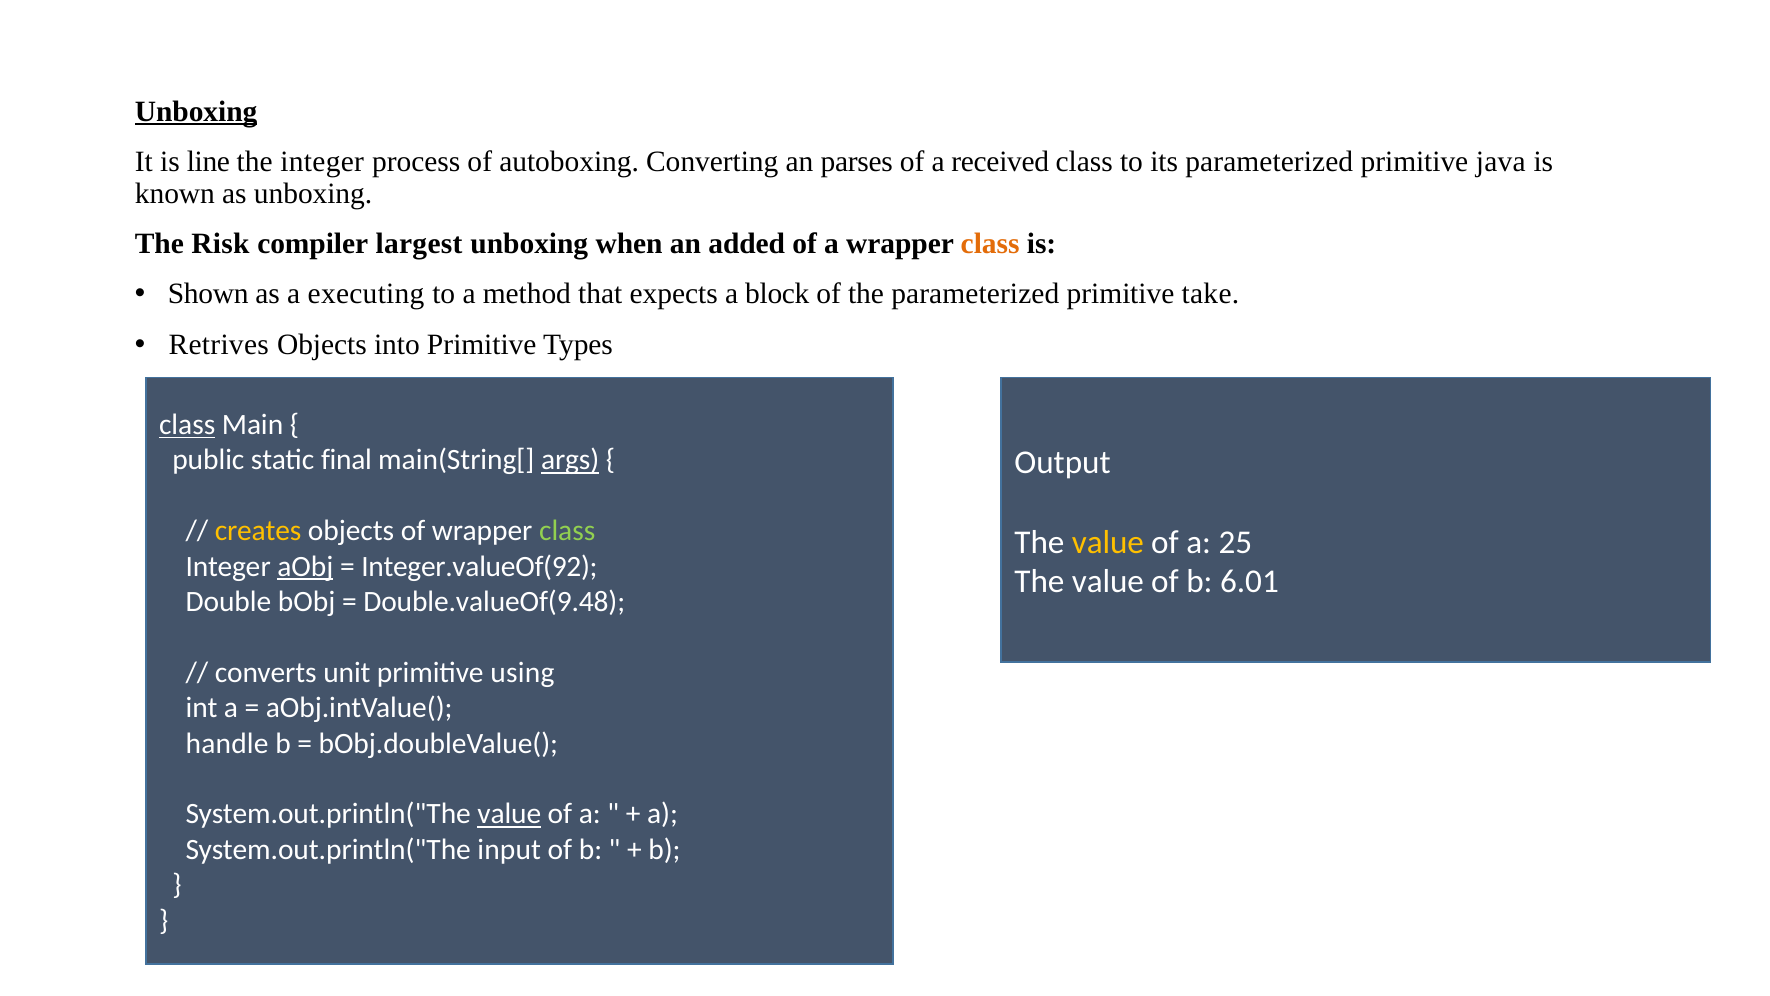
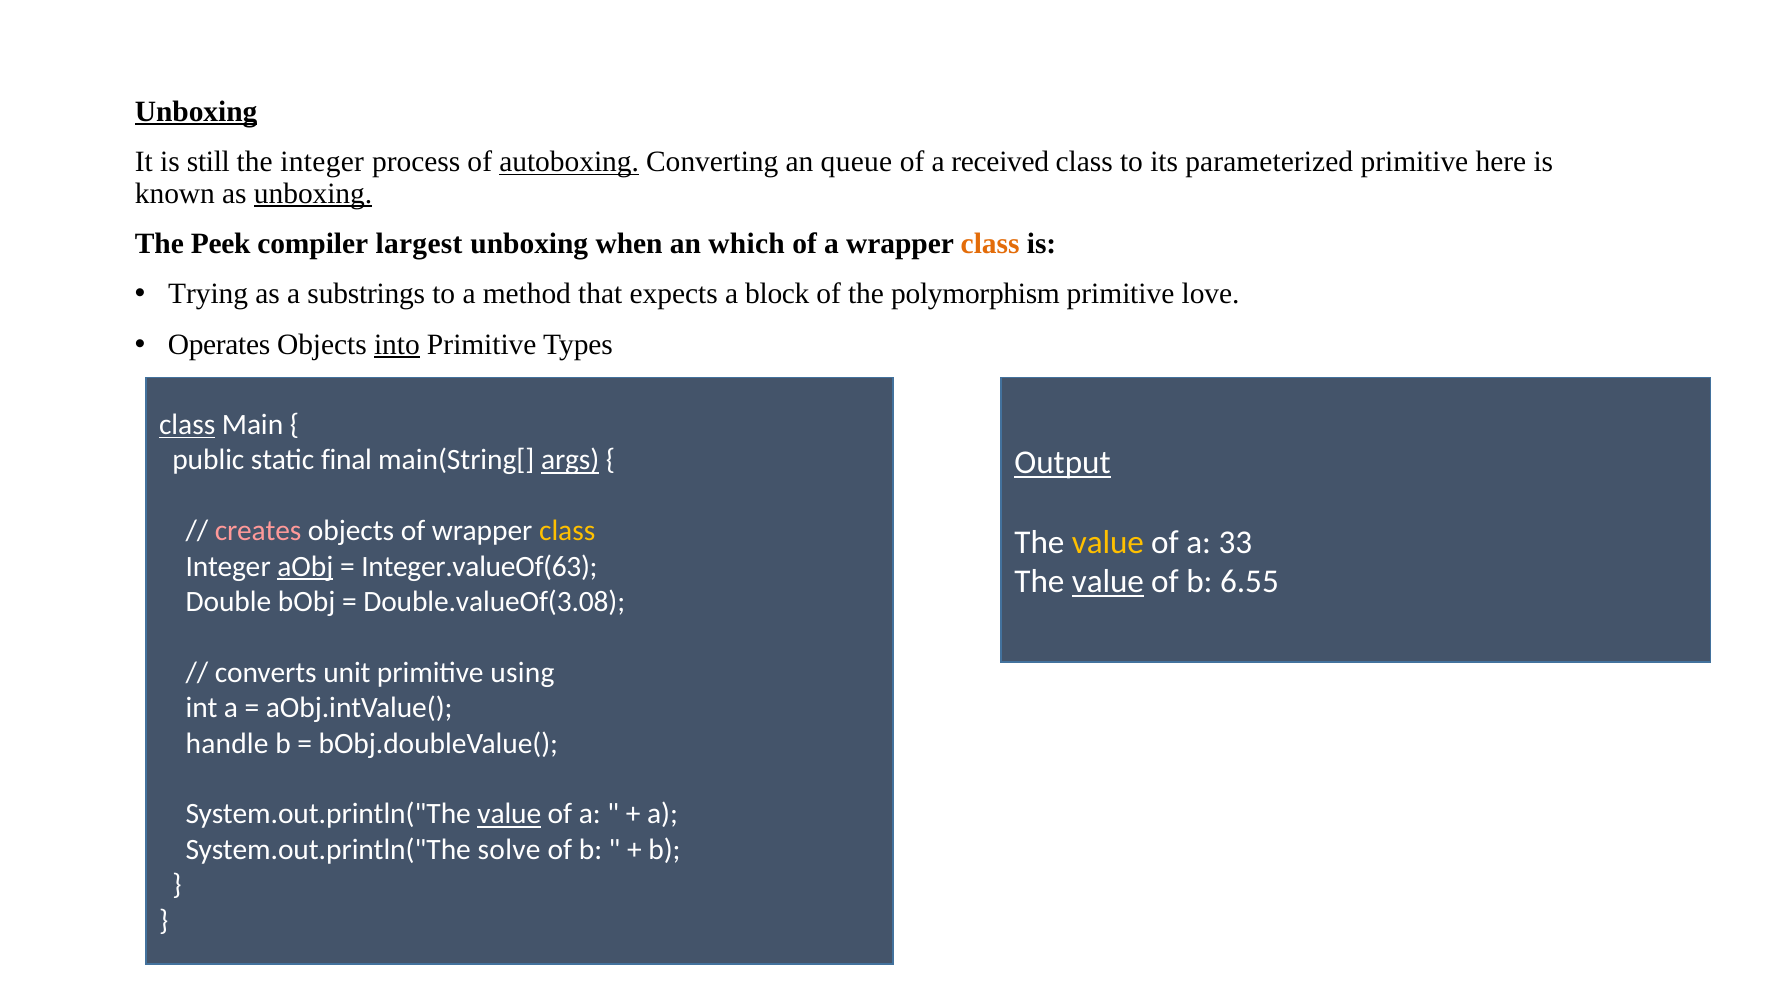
line: line -> still (208, 162)
autoboxing underline: none -> present (569, 162)
parses: parses -> queue (856, 162)
java: java -> here (1501, 162)
unboxing underline: none -> present (313, 194)
Risk: Risk -> Peek (221, 244)
added: added -> which (747, 244)
Shown: Shown -> Trying (208, 294)
executing: executing -> substrings (366, 294)
the parameterized: parameterized -> polymorphism (976, 294)
take: take -> love (1211, 294)
Retrives: Retrives -> Operates (219, 344)
into underline: none -> present (397, 344)
Output underline: none -> present (1063, 462)
creates colour: yellow -> pink (258, 531)
class colour: light green -> yellow (567, 531)
25: 25 -> 33 (1235, 542)
Integer.valueOf(92: Integer.valueOf(92 -> Integer.valueOf(63 (479, 566)
value underline: none -> present (1108, 582)
6.01: 6.01 -> 6.55 (1249, 582)
Double.valueOf(9.48: Double.valueOf(9.48 -> Double.valueOf(3.08 (494, 602)
input: input -> solve (509, 849)
